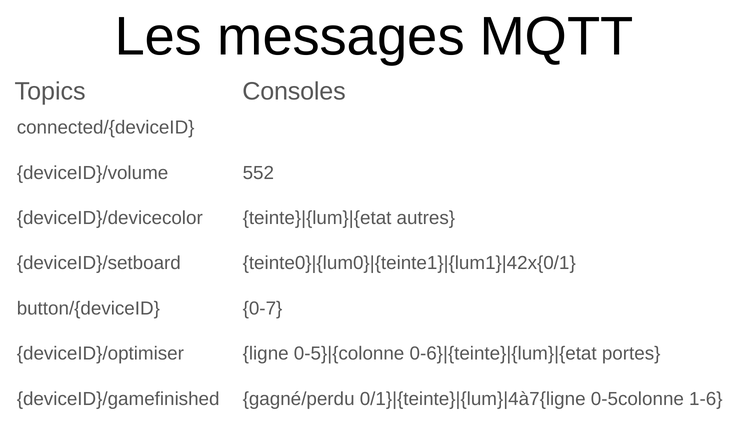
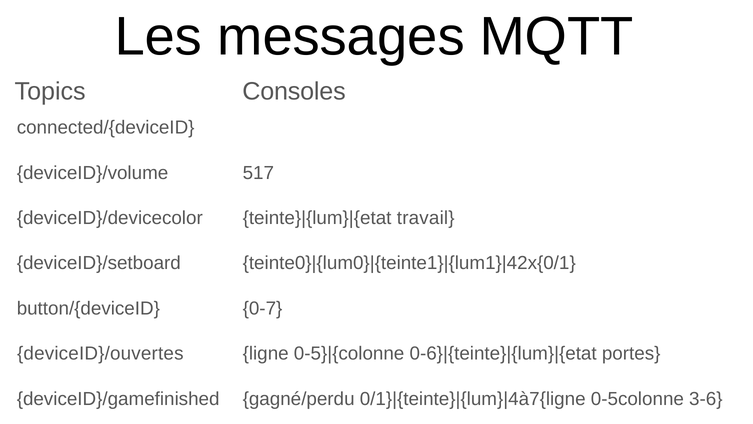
552: 552 -> 517 (258, 173)
autres: autres -> travail (426, 218)
deviceID}/optimiser: deviceID}/optimiser -> deviceID}/ouvertes (100, 353)
1-6: 1-6 -> 3-6 (706, 399)
